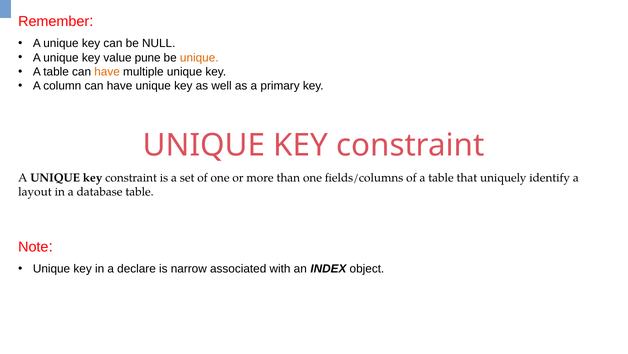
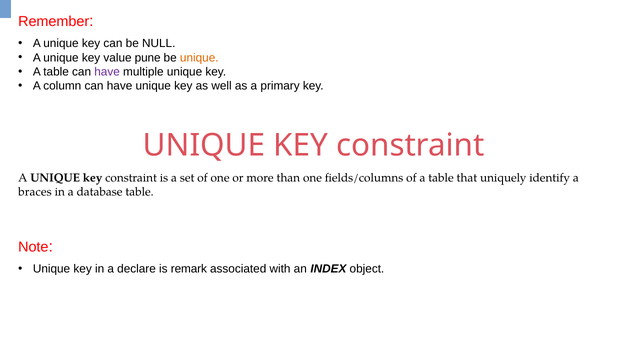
have colour: orange -> purple (107, 72)
layout: layout -> braces (35, 192)
narrow: narrow -> remark (189, 269)
